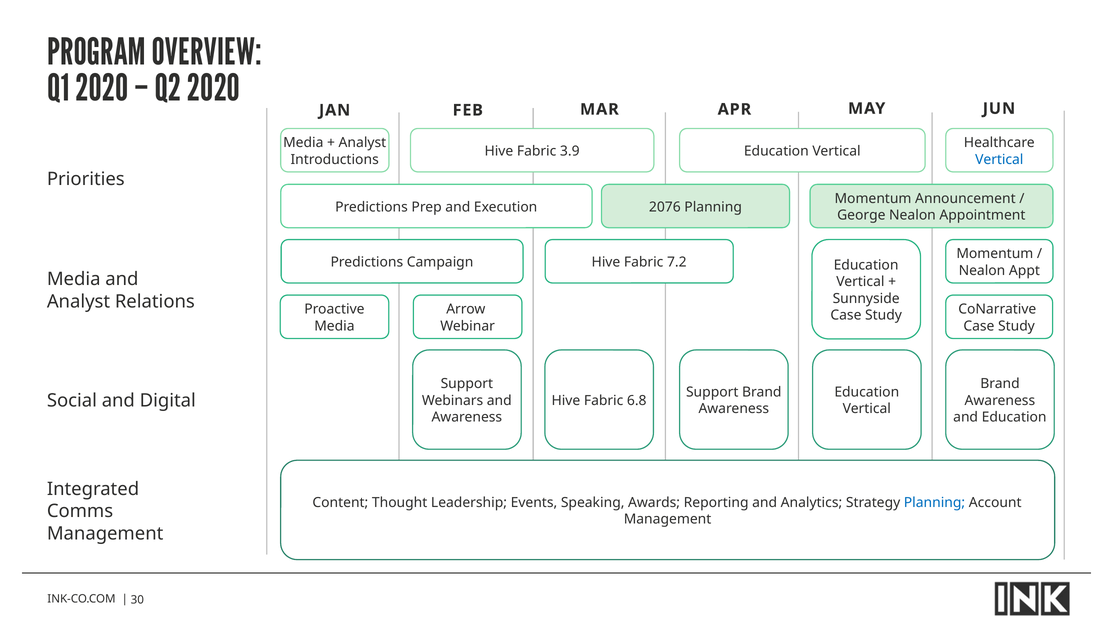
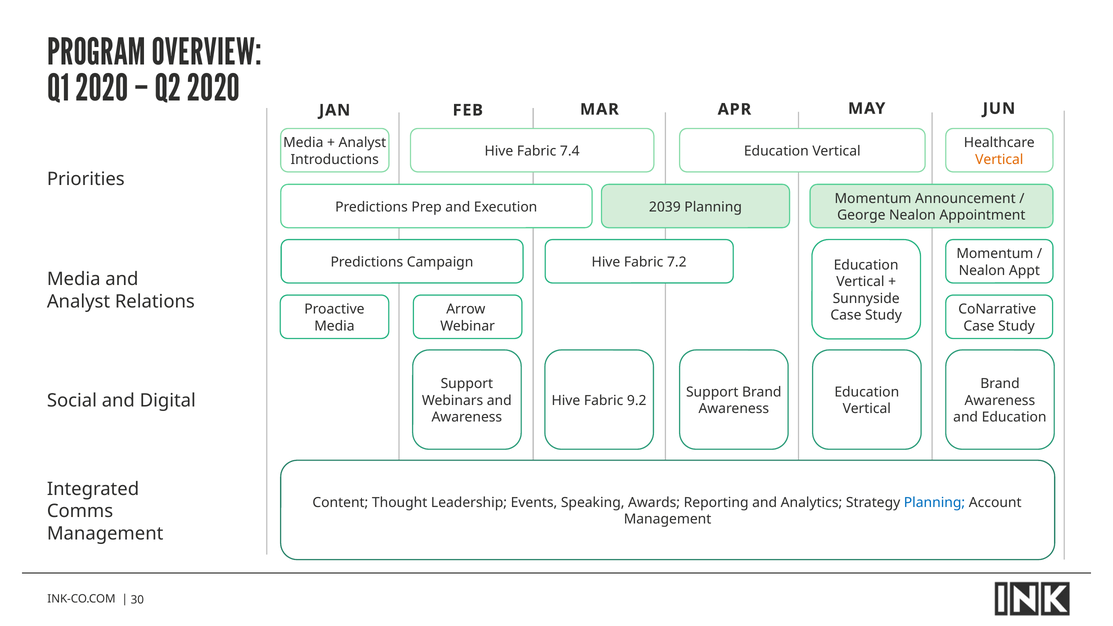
3.9: 3.9 -> 7.4 (570, 151)
Vertical colour: blue -> orange (999, 160)
2076: 2076 -> 2039 (665, 207)
6.8: 6.8 -> 9.2 (637, 401)
